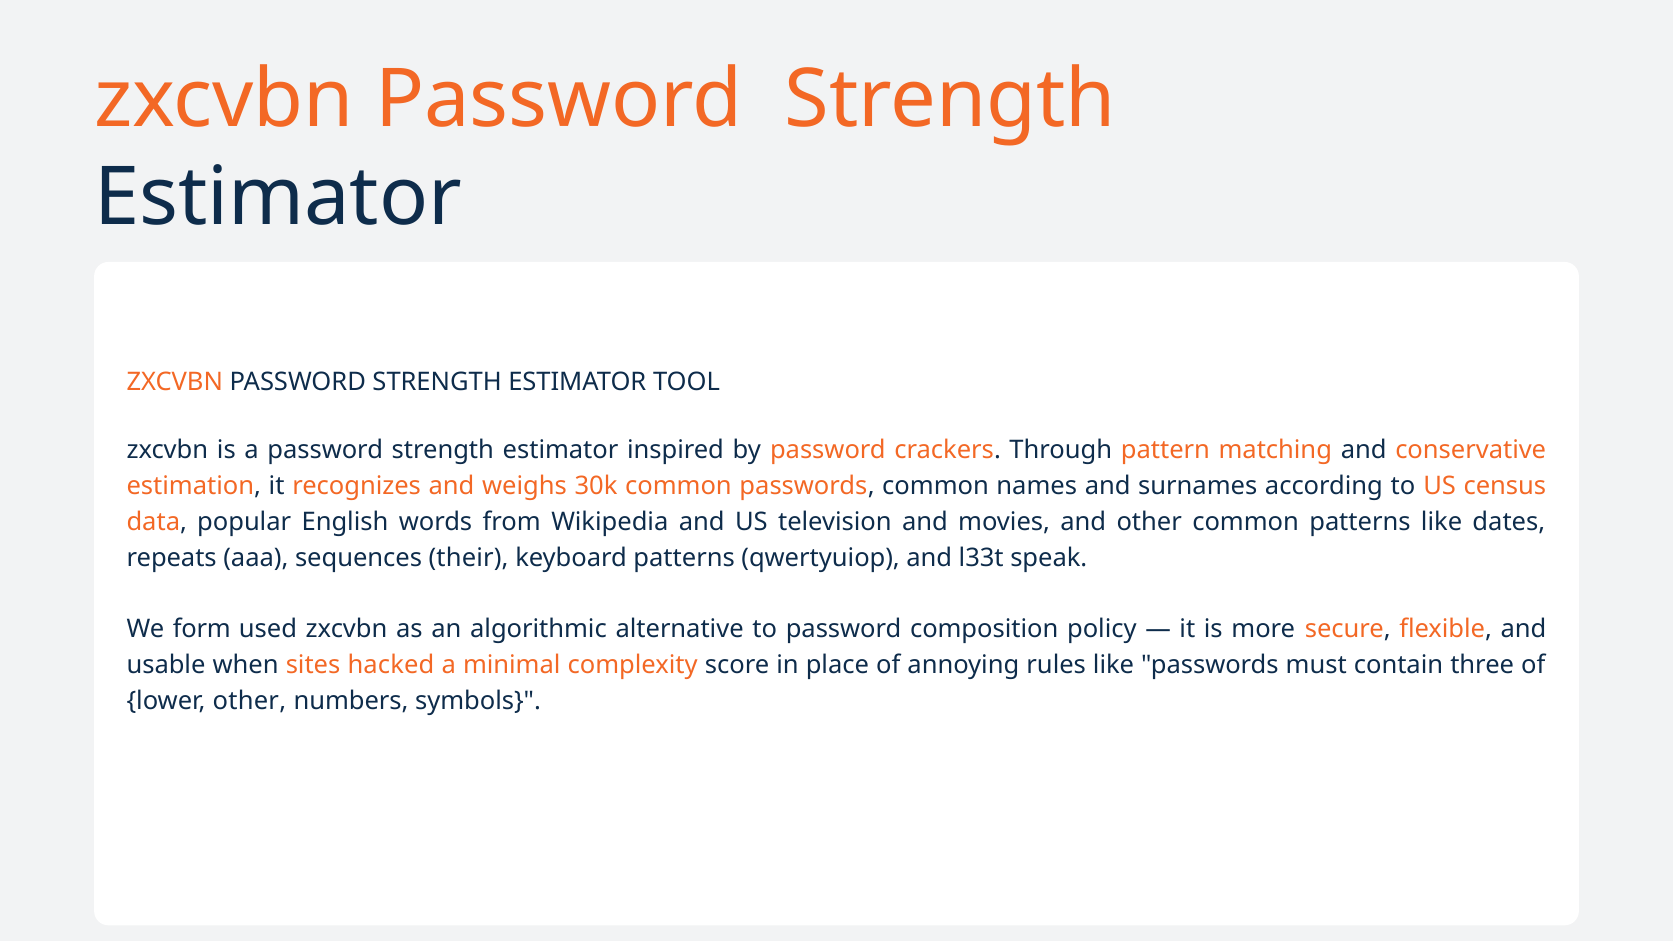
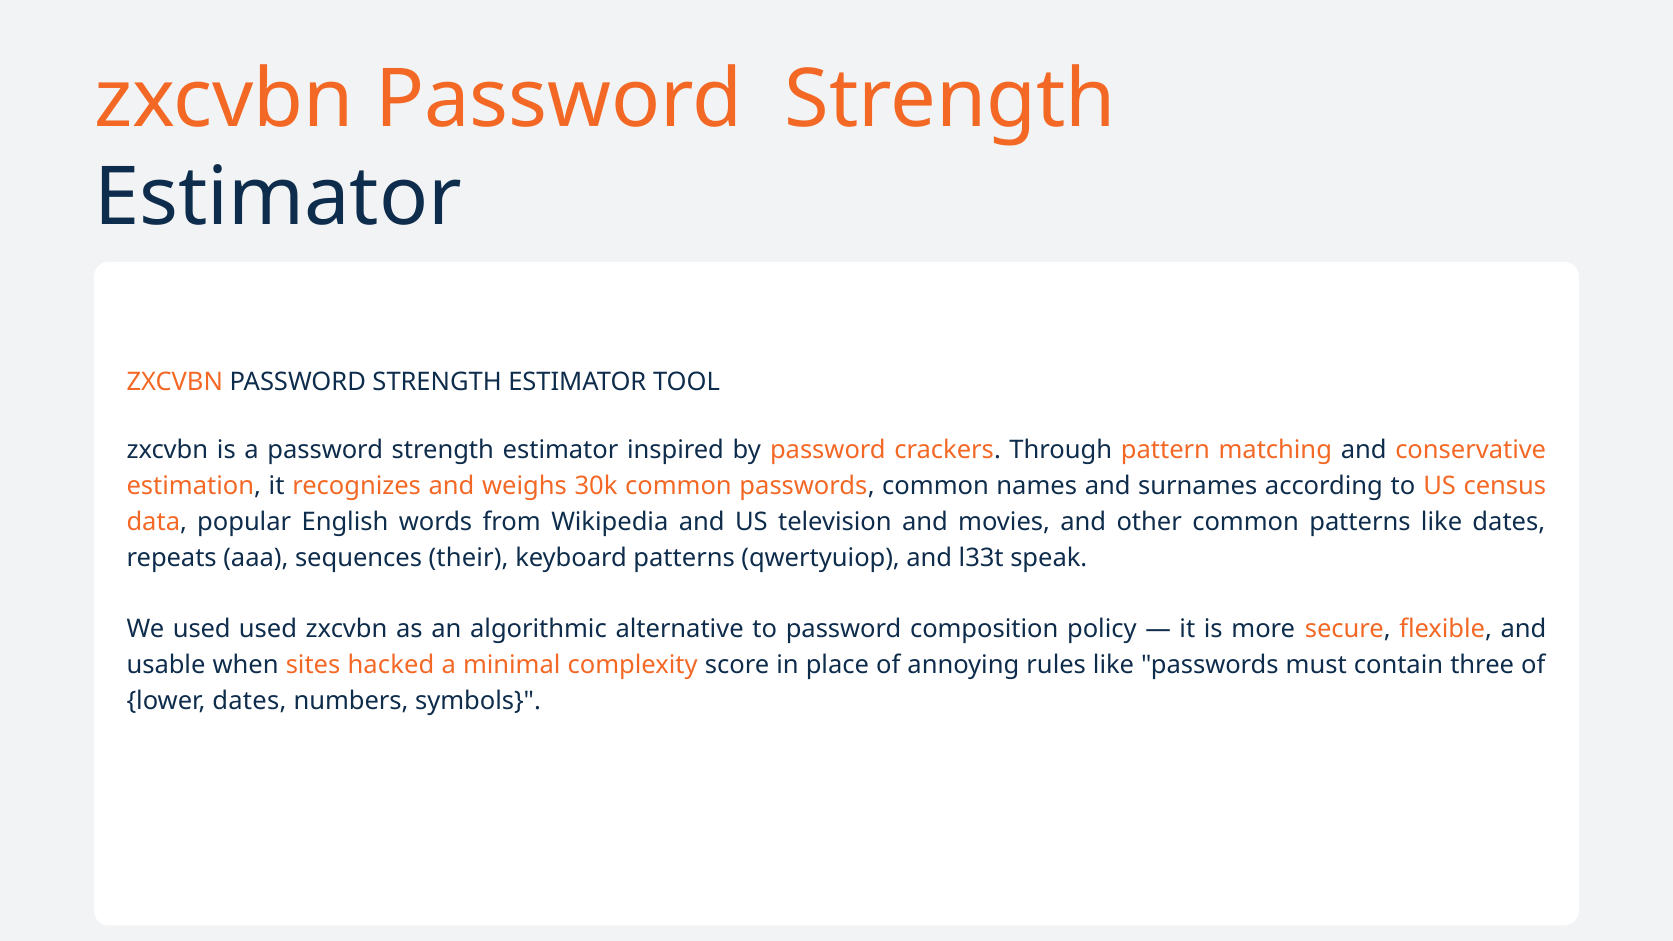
We form: form -> used (202, 629)
lower other: other -> dates (249, 701)
